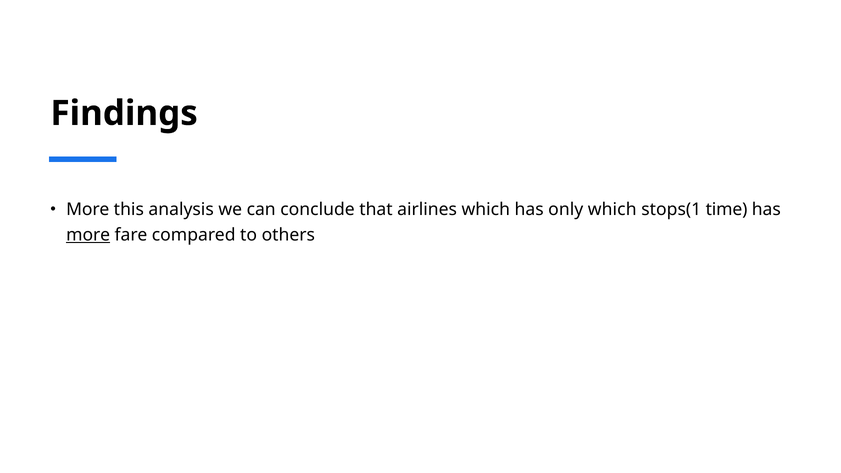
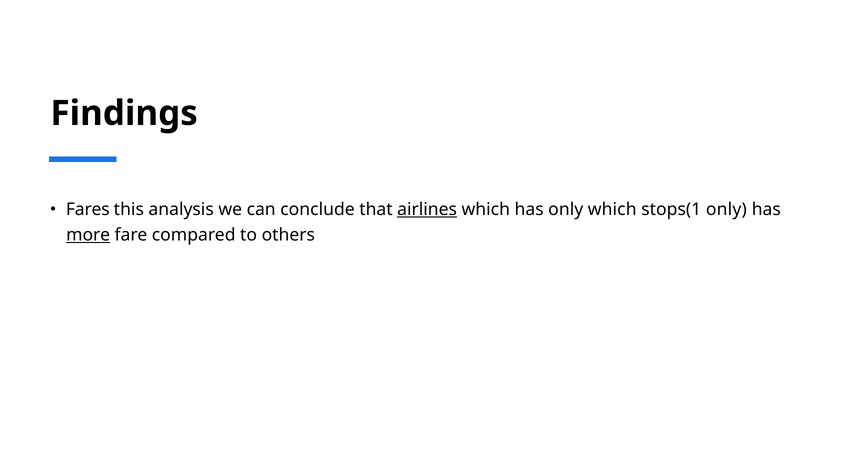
More: More -> Fares (88, 210)
airlines underline: none -> present (427, 210)
stops(1 time: time -> only (726, 210)
